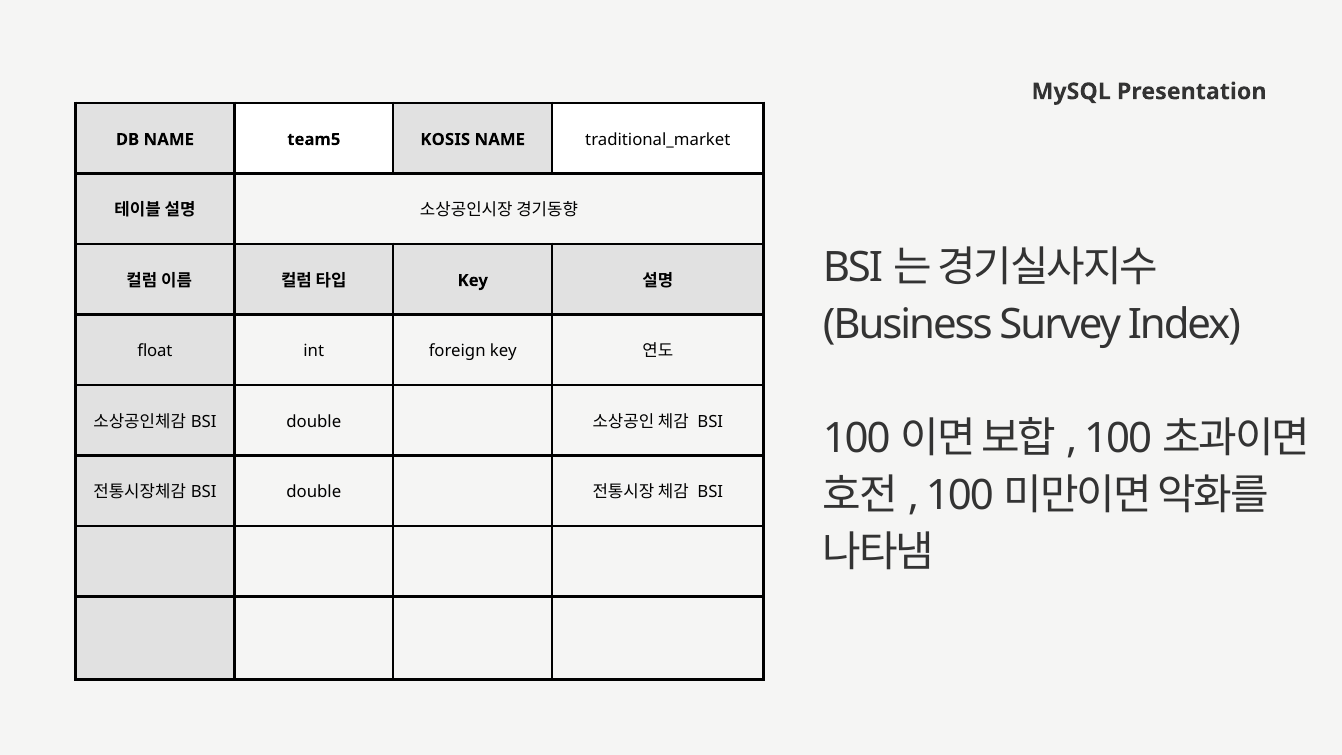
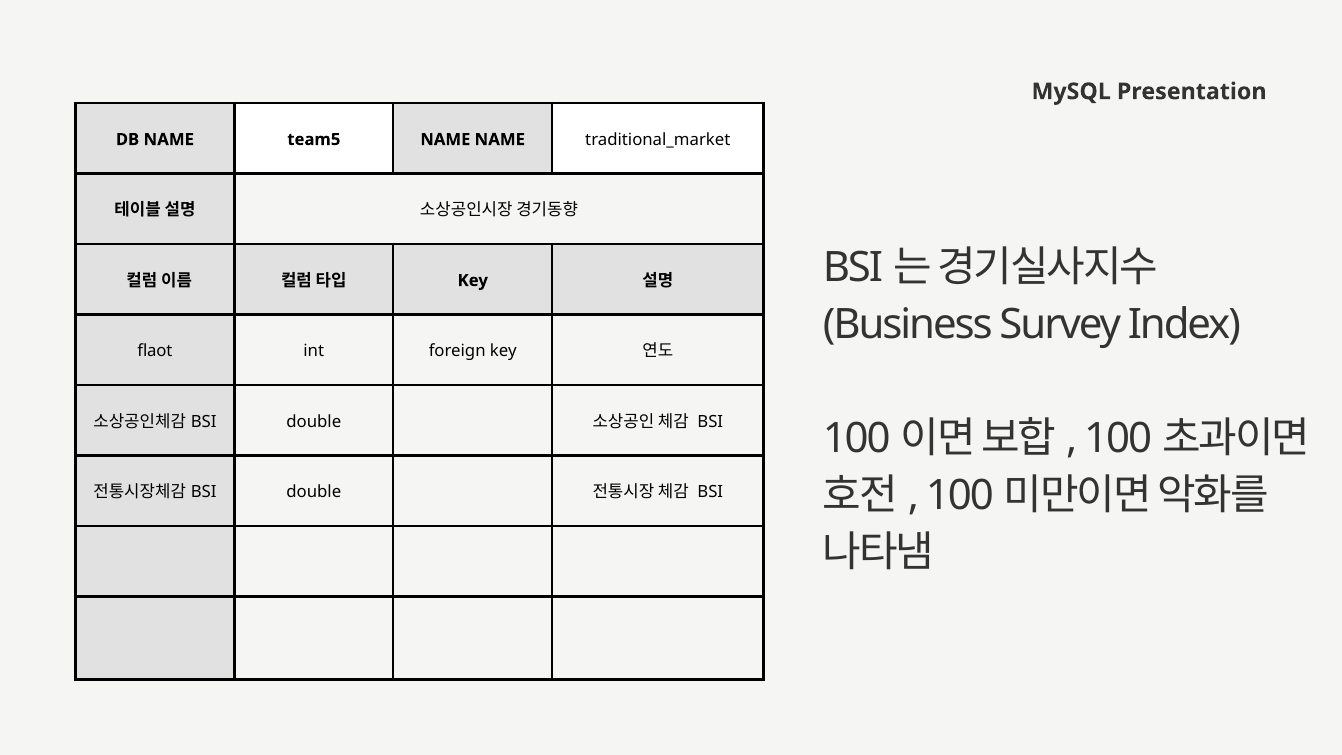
team5 KOSIS: KOSIS -> NAME (445, 139)
float: float -> flaot (155, 351)
